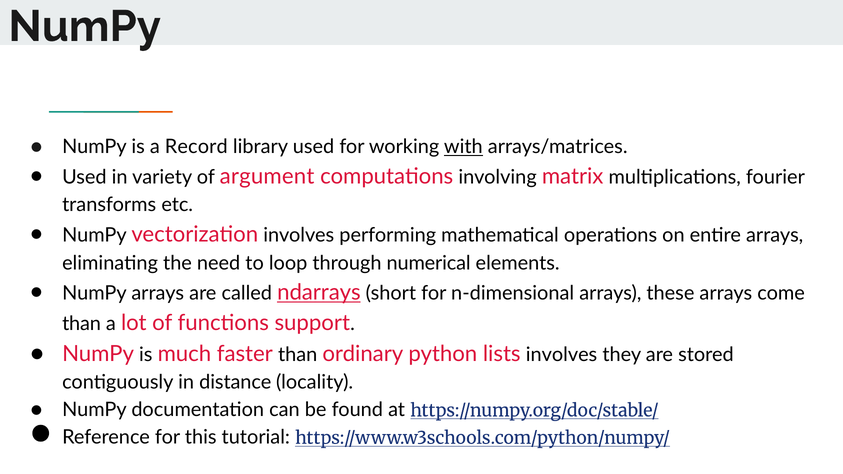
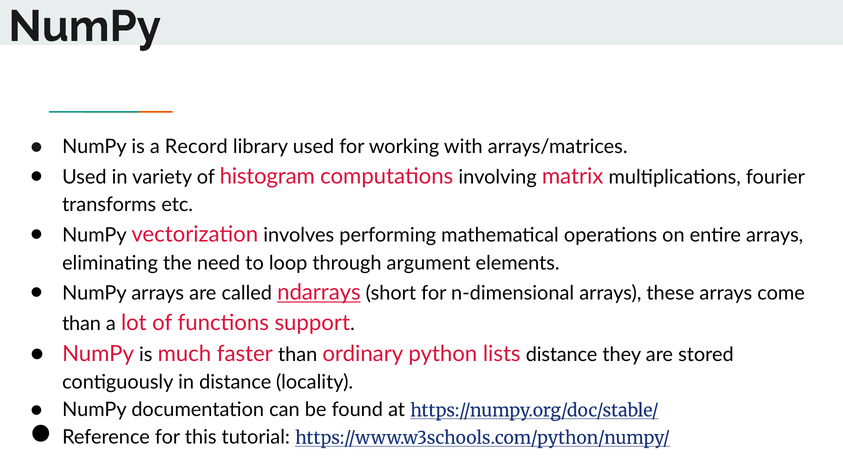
with underline: present -> none (463, 147)
argument: argument -> histogram (267, 176)
numerical: numerical -> argument (429, 263)
lists involves: involves -> distance (562, 355)
